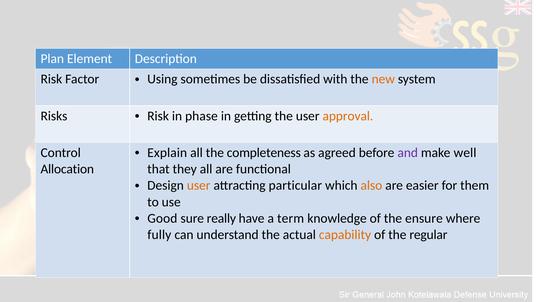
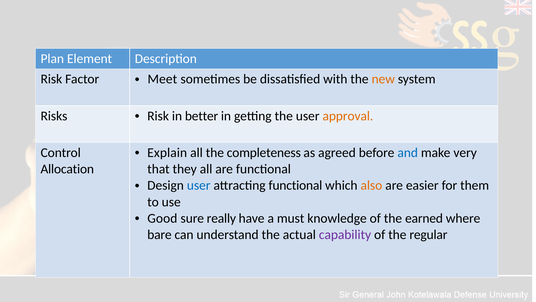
Using: Using -> Meet (162, 79)
phase: phase -> better (202, 116)
and colour: purple -> blue (408, 153)
well: well -> very (465, 153)
user colour: orange -> blue (199, 185)
attracting particular: particular -> functional (295, 185)
term: term -> must (291, 218)
ensure: ensure -> earned (424, 218)
fully: fully -> bare (159, 234)
capability colour: orange -> purple (345, 234)
